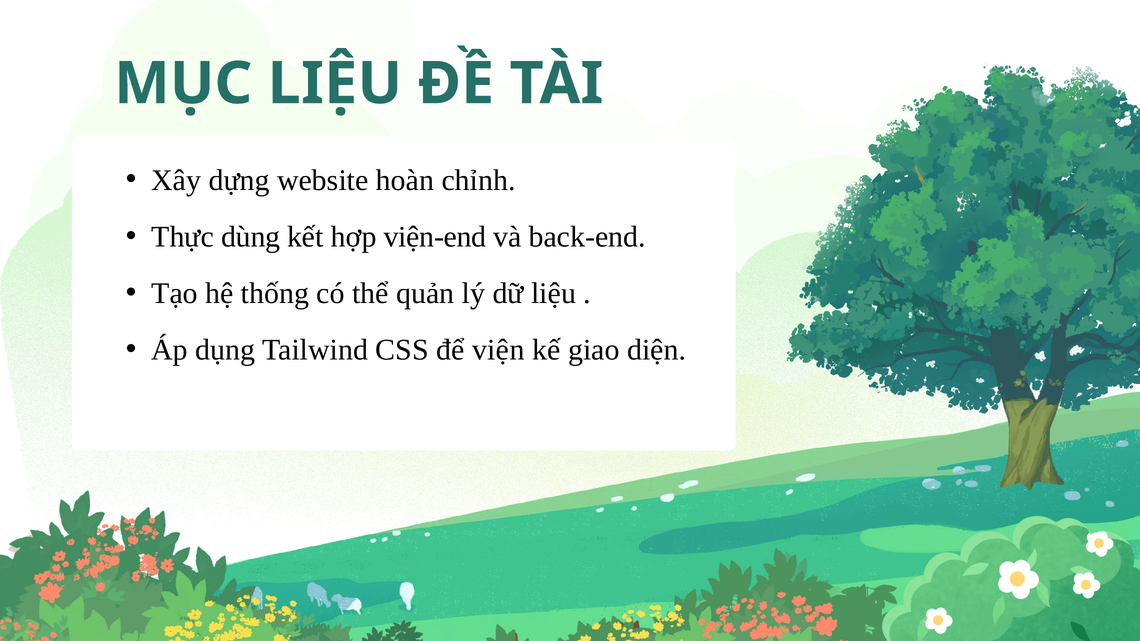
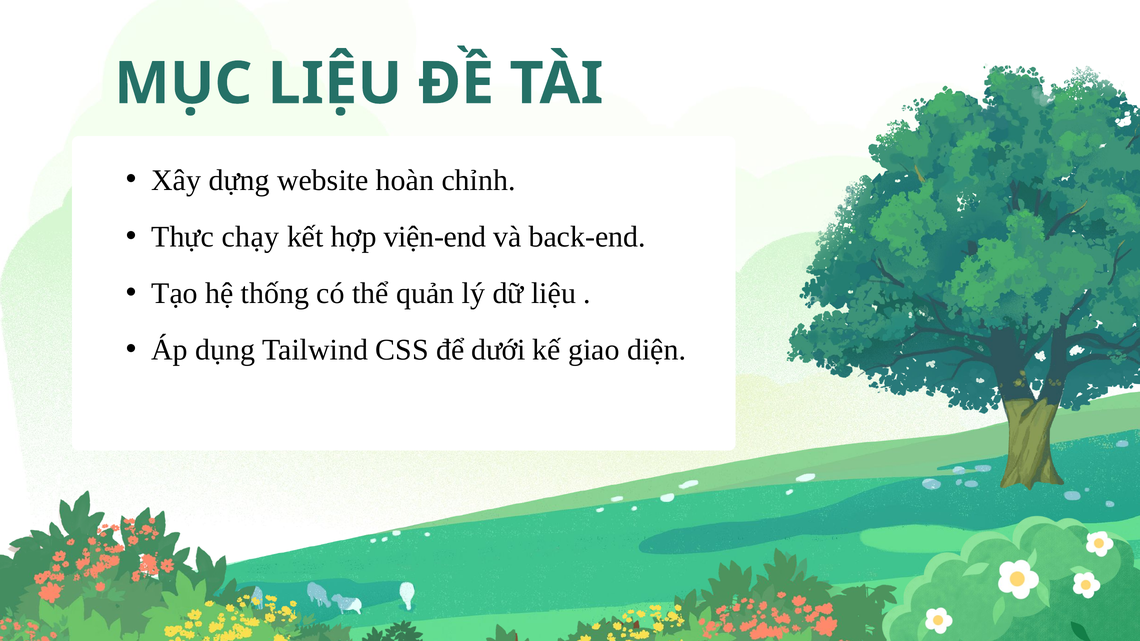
dùng: dùng -> chạy (250, 237)
viện: viện -> dưới (499, 350)
